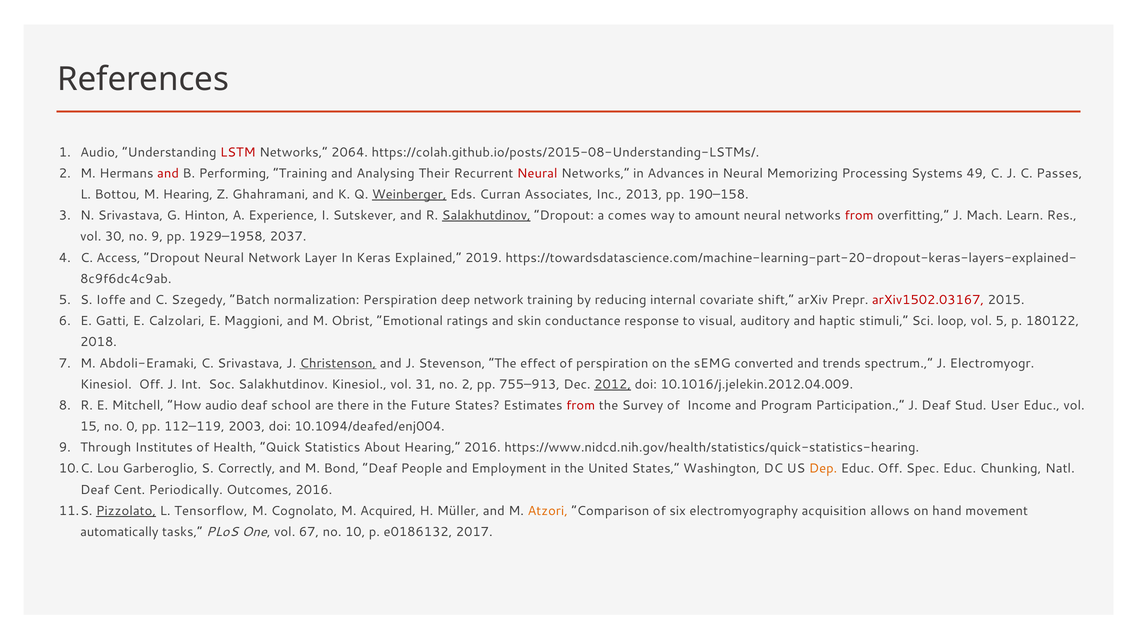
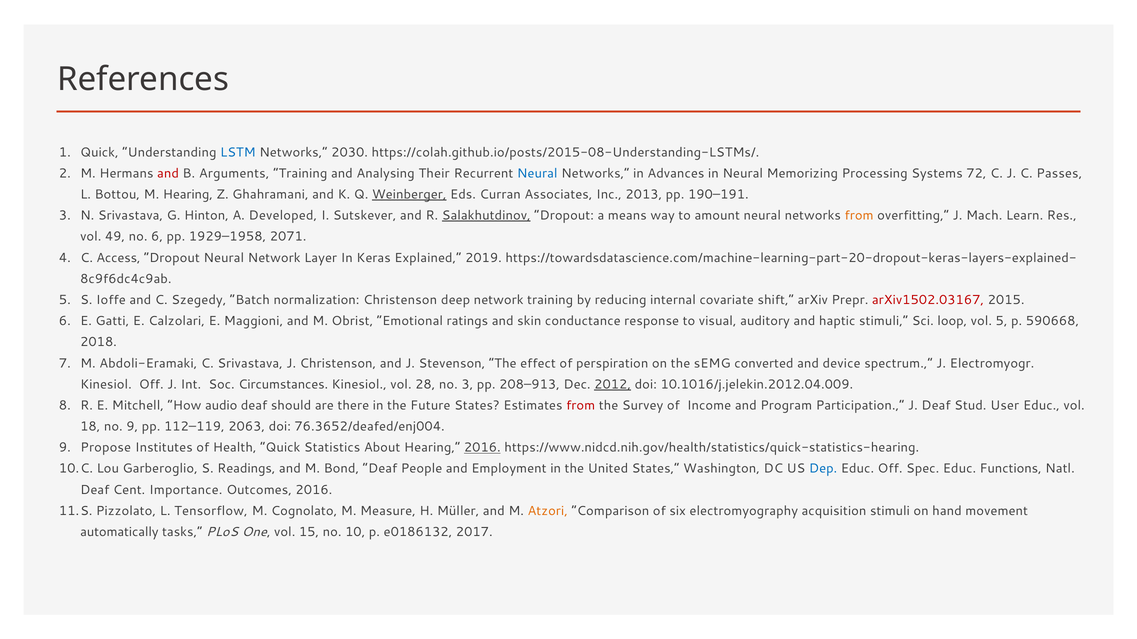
1 Audio: Audio -> Quick (99, 152)
LSTM colour: red -> blue (238, 152)
2064: 2064 -> 2030 (350, 152)
Performing: Performing -> Arguments (234, 173)
Neural colour: red -> blue (537, 173)
49: 49 -> 72 (976, 173)
190–158: 190–158 -> 190–191 (718, 195)
Experience: Experience -> Developed (283, 216)
comes: comes -> means (627, 216)
from colour: red -> orange (859, 216)
30: 30 -> 49 (115, 237)
no 9: 9 -> 6 (157, 237)
2037: 2037 -> 2071 (288, 237)
normalization Perspiration: Perspiration -> Christenson (400, 300)
180122: 180122 -> 590668 (1052, 321)
Christenson underline: present -> none (338, 364)
trends: trends -> device (842, 364)
Soc Salakhutdinov: Salakhutdinov -> Circumstances (283, 385)
31: 31 -> 28 (425, 385)
no 2: 2 -> 3 (467, 385)
755–913: 755–913 -> 208–913 (529, 385)
school: school -> should (291, 406)
15: 15 -> 18 (90, 427)
no 0: 0 -> 9 (132, 427)
2003: 2003 -> 2063 (247, 427)
10.1094/deafed/enj004: 10.1094/deafed/enj004 -> 76.3652/deafed/enj004 (370, 427)
Through: Through -> Propose (106, 448)
2016 underline: none -> present (482, 448)
Correctly: Correctly -> Readings (246, 469)
Dep colour: orange -> blue (823, 469)
Chunking: Chunking -> Functions (1011, 469)
Periodically: Periodically -> Importance (186, 490)
Pizzolato underline: present -> none (126, 511)
Acquired: Acquired -> Measure (388, 511)
acquisition allows: allows -> stimuli (890, 511)
67: 67 -> 15 (309, 532)
